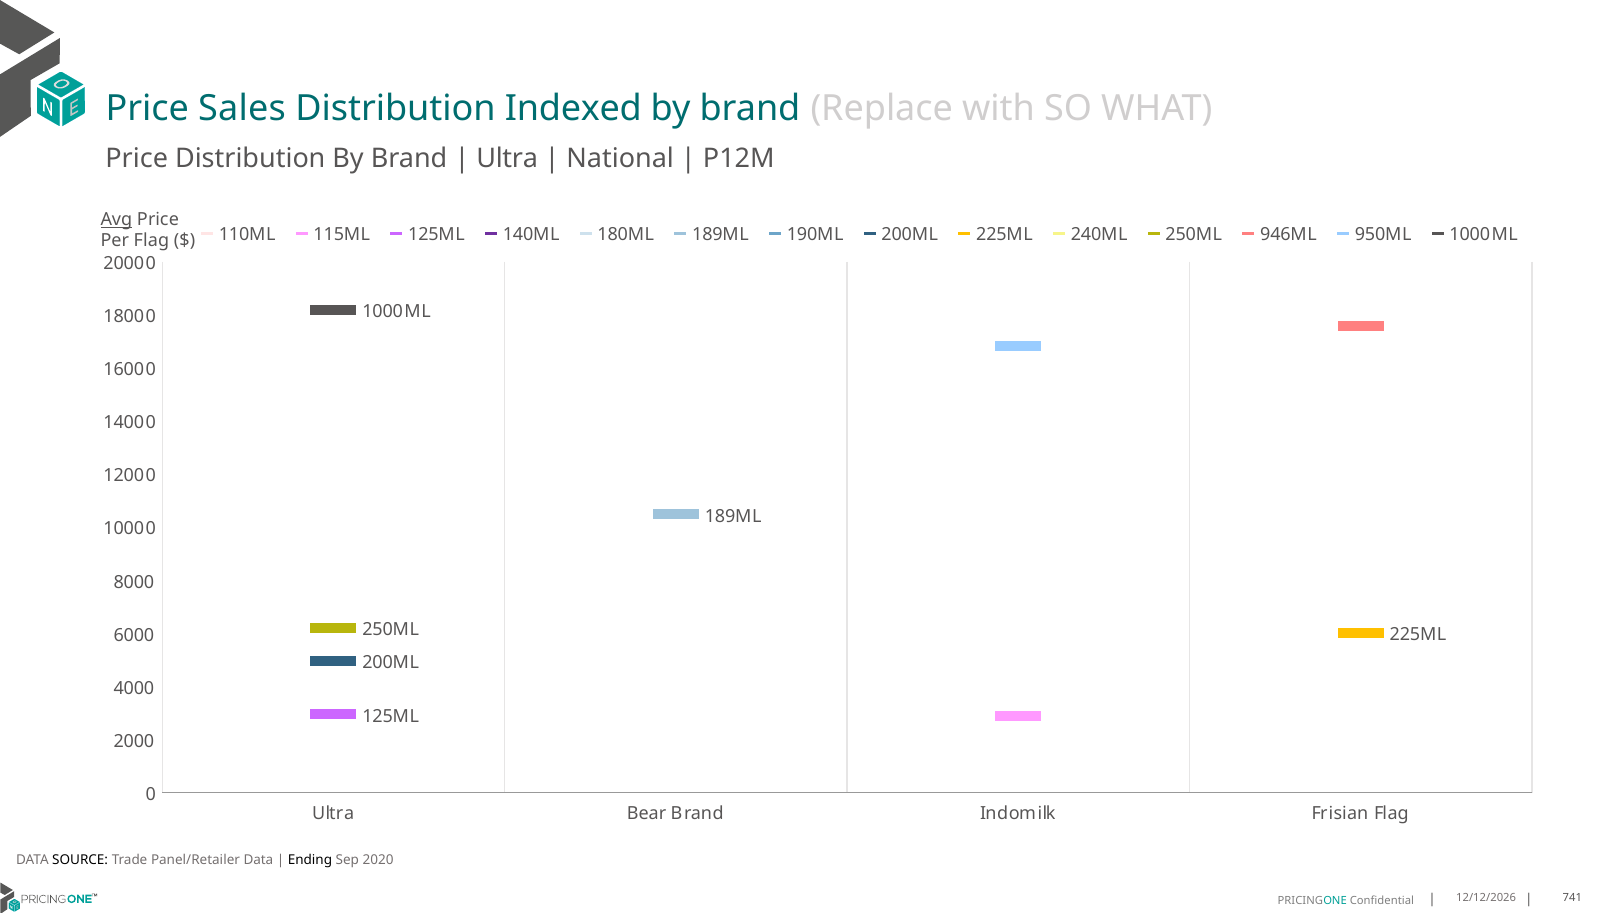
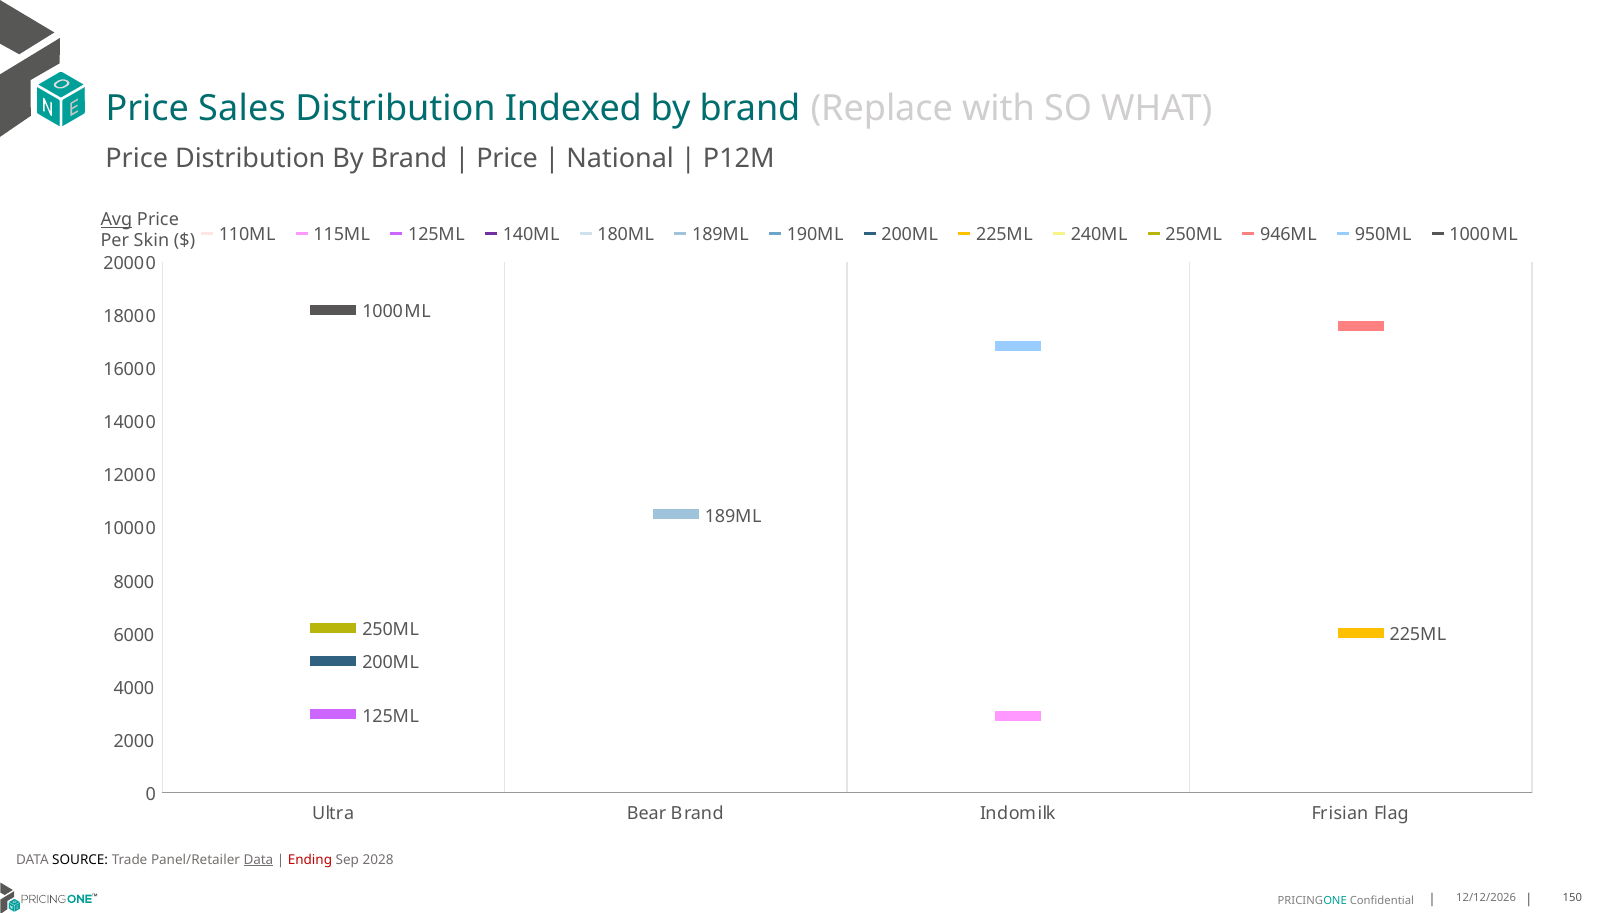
Ultra: Ultra -> Price (507, 158)
Per Flag: Flag -> Skin (151, 241)
Data underline: none -> present (258, 859)
Ending colour: black -> red (310, 859)
2020: 2020 -> 2028 (378, 859)
741: 741 -> 150 (1572, 897)
